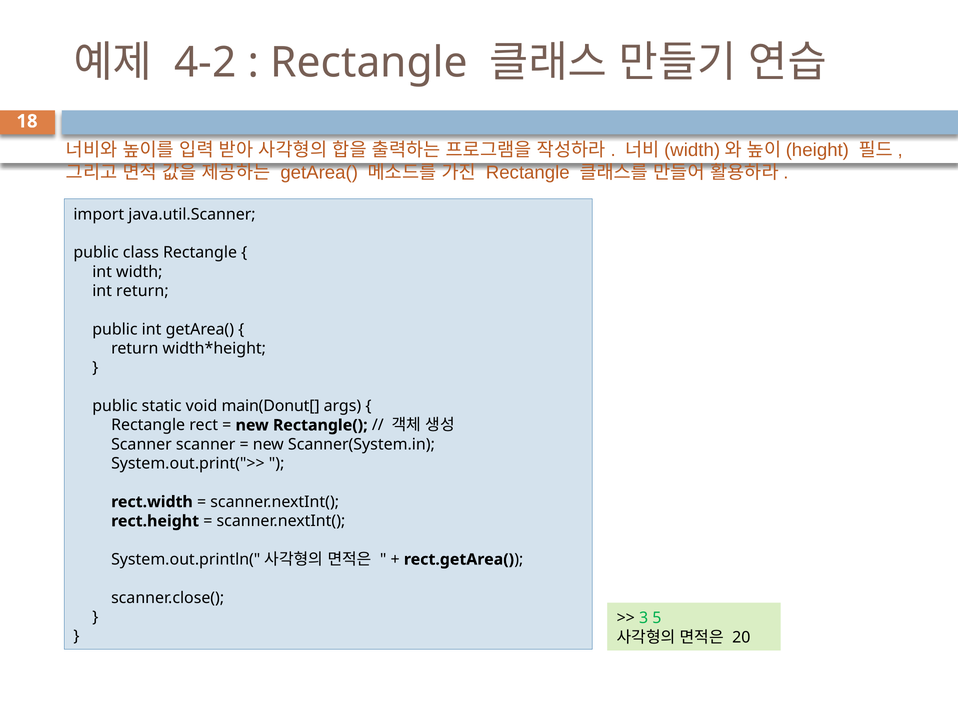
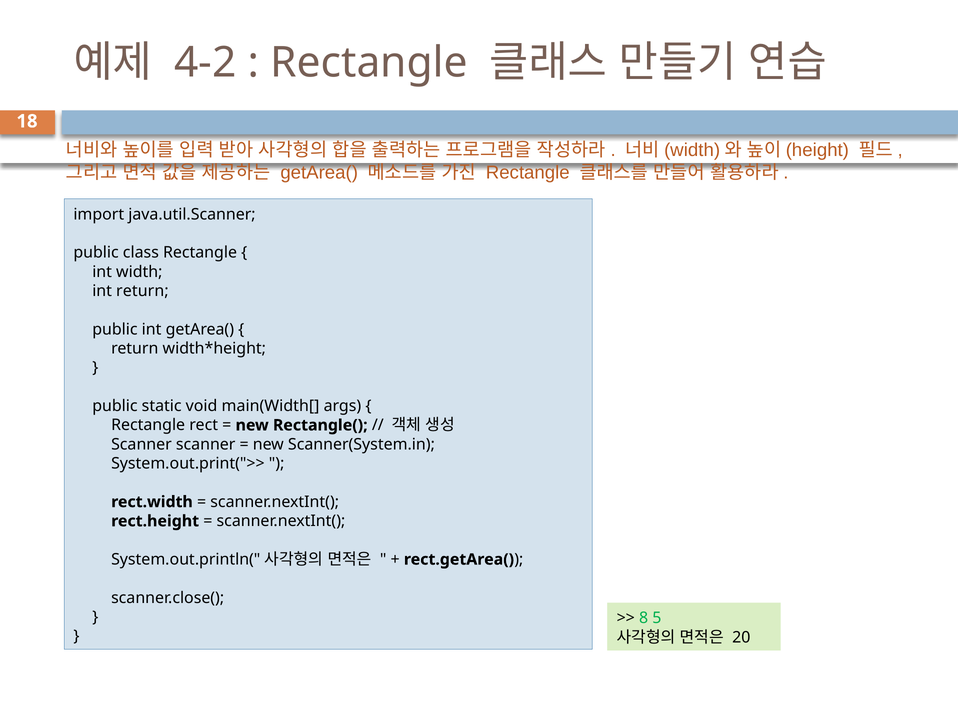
main(Donut[: main(Donut[ -> main(Width[ (271, 406)
3: 3 -> 8 (644, 618)
